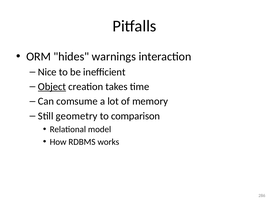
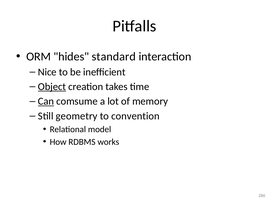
warnings: warnings -> standard (114, 56)
Can underline: none -> present (46, 101)
comparison: comparison -> convention (135, 116)
